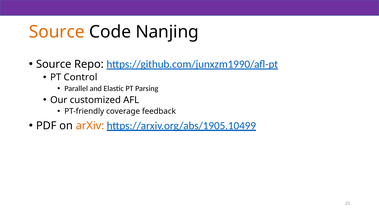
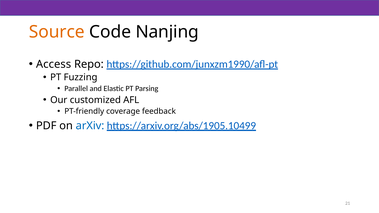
Source: Source -> Access (54, 64)
Control: Control -> Fuzzing (81, 77)
arXiv colour: orange -> blue (90, 126)
